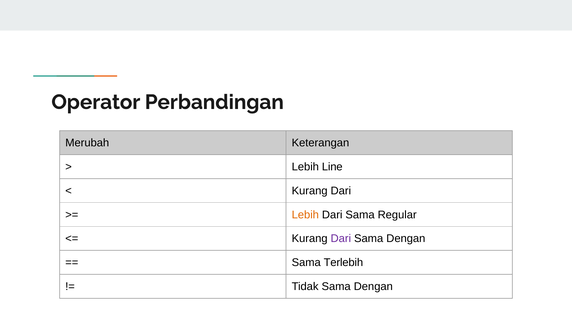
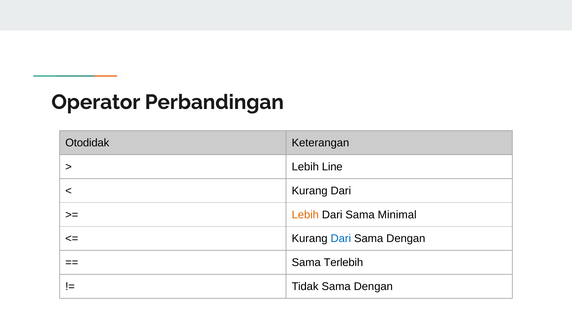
Merubah: Merubah -> Otodidak (87, 143)
Regular: Regular -> Minimal (397, 215)
Dari colour: purple -> blue (341, 238)
